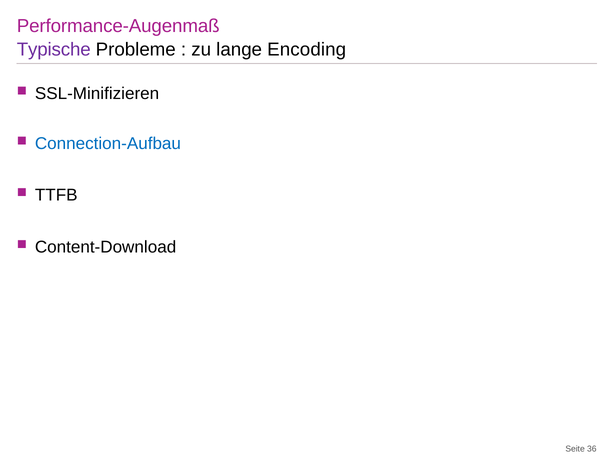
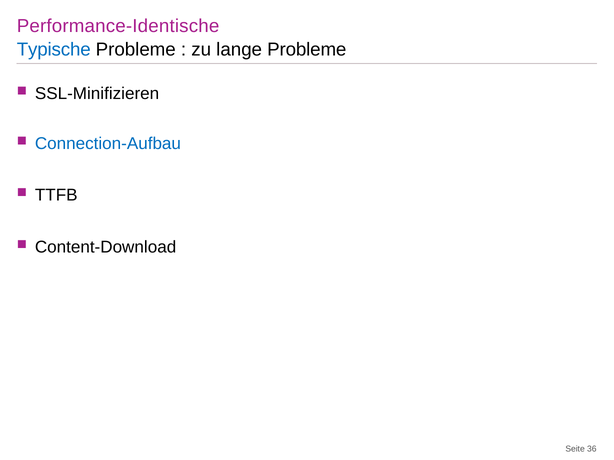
Performance-Augenmaß: Performance-Augenmaß -> Performance-Identische (118, 26)
Typische colour: purple -> blue (54, 50)
lange Encoding: Encoding -> Probleme (307, 50)
